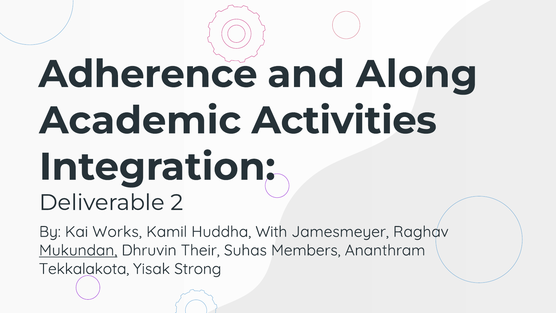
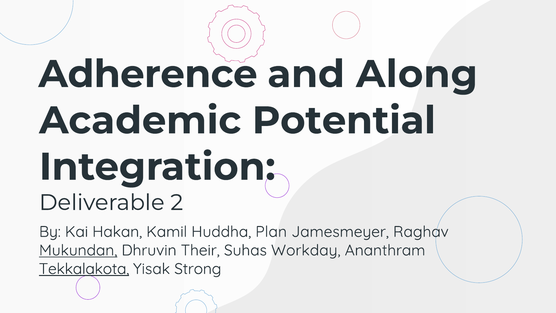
Activities: Activities -> Potential (344, 121)
Works: Works -> Hakan (117, 232)
With: With -> Plan (271, 232)
Members: Members -> Workday (306, 250)
Tekkalakota underline: none -> present (84, 269)
